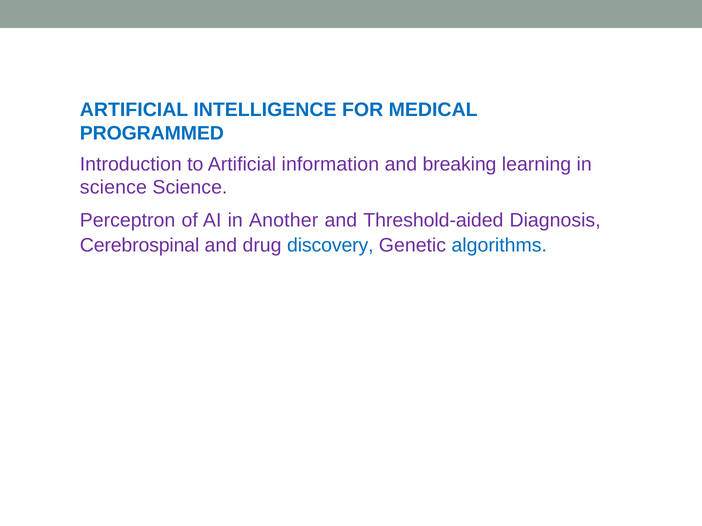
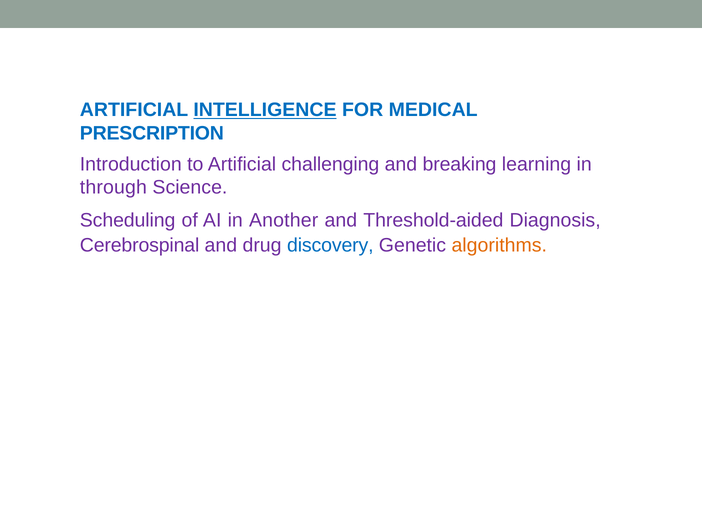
INTELLIGENCE underline: none -> present (265, 110)
PROGRAMMED: PROGRAMMED -> PRESCRIPTION (152, 133)
information: information -> challenging (330, 164)
science: science -> through (113, 188)
Perceptron: Perceptron -> Scheduling (128, 221)
algorithms colour: blue -> orange (499, 246)
